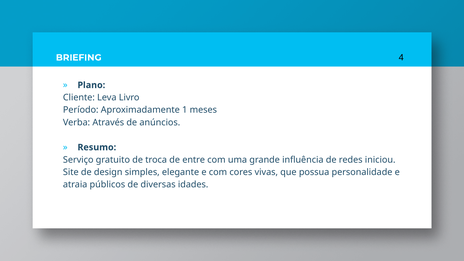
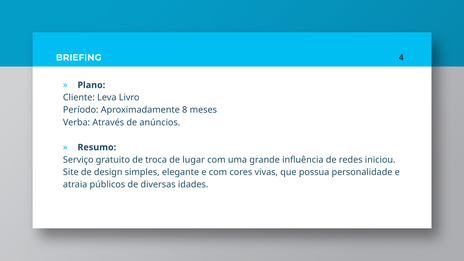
1: 1 -> 8 (185, 110)
entre: entre -> lugar (194, 160)
